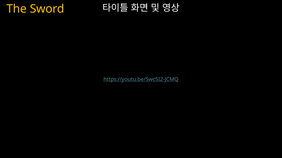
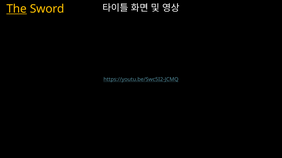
The underline: none -> present (17, 9)
